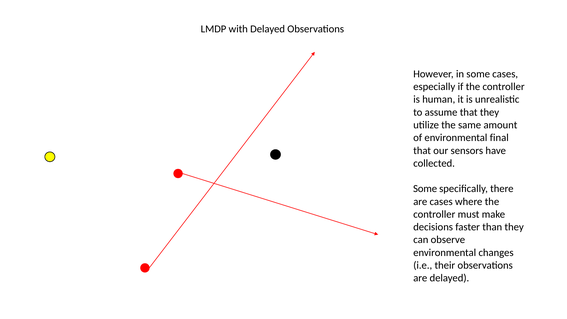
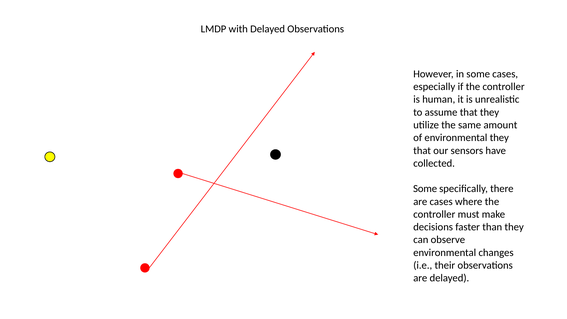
environmental final: final -> they (499, 138)
